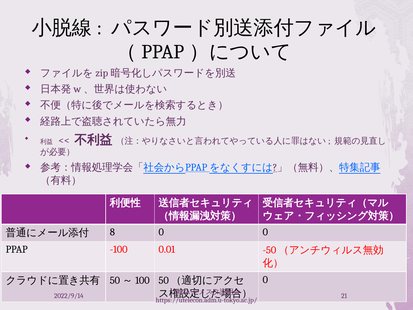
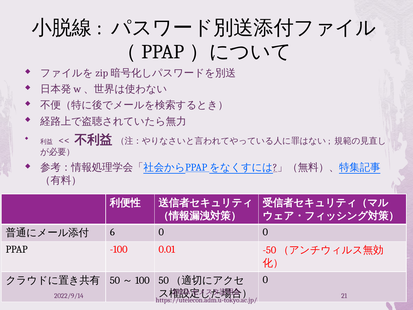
8: 8 -> 6 (112, 232)
